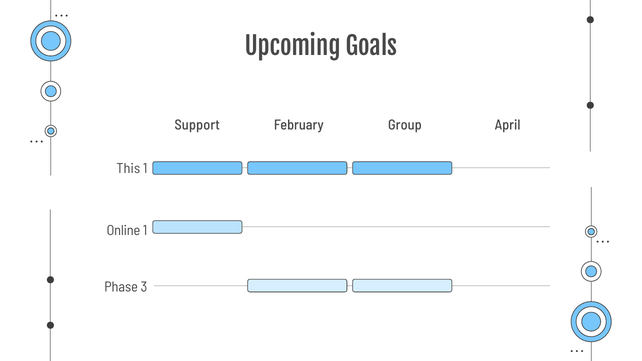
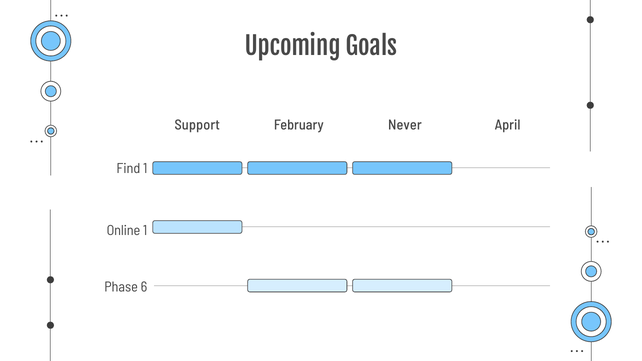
Group: Group -> Never (405, 125)
This: This -> Find (128, 169)
3: 3 -> 6 (144, 287)
